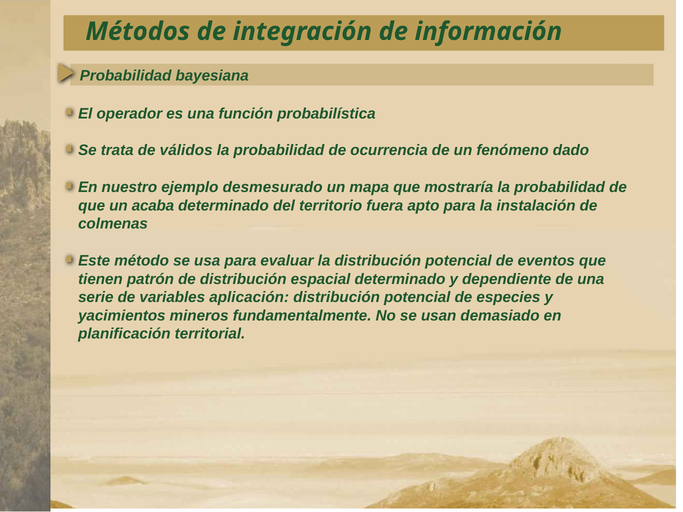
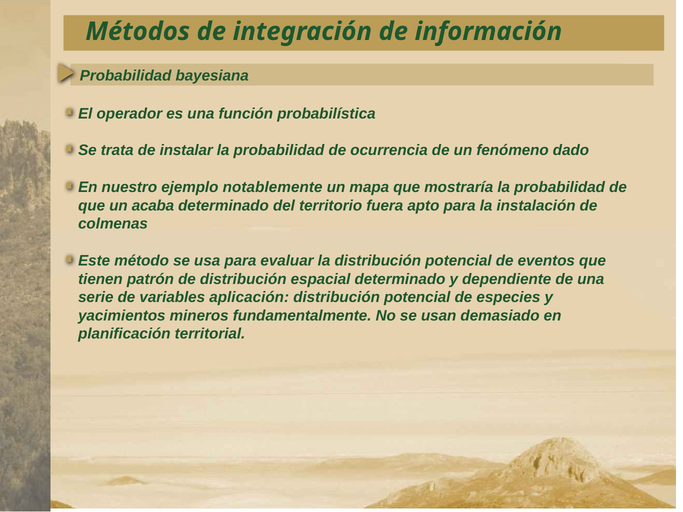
válidos: válidos -> instalar (186, 151)
desmesurado: desmesurado -> notablemente (273, 188)
